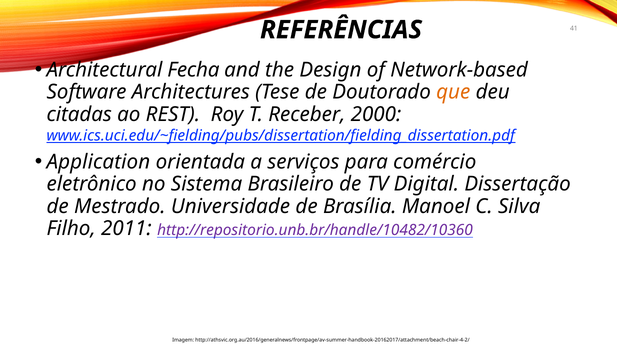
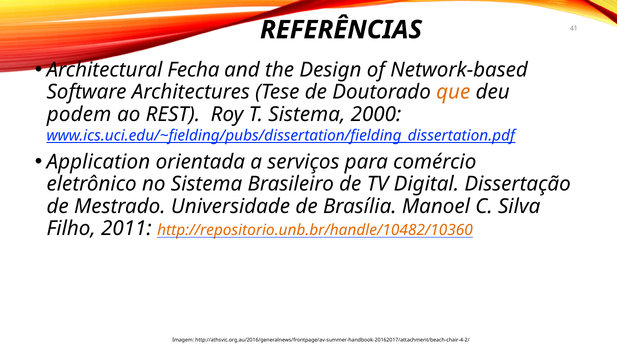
citadas: citadas -> podem (79, 114)
T Receber: Receber -> Sistema (307, 114)
http://repositorio.unb.br/handle/10482/10360 colour: purple -> orange (315, 230)
